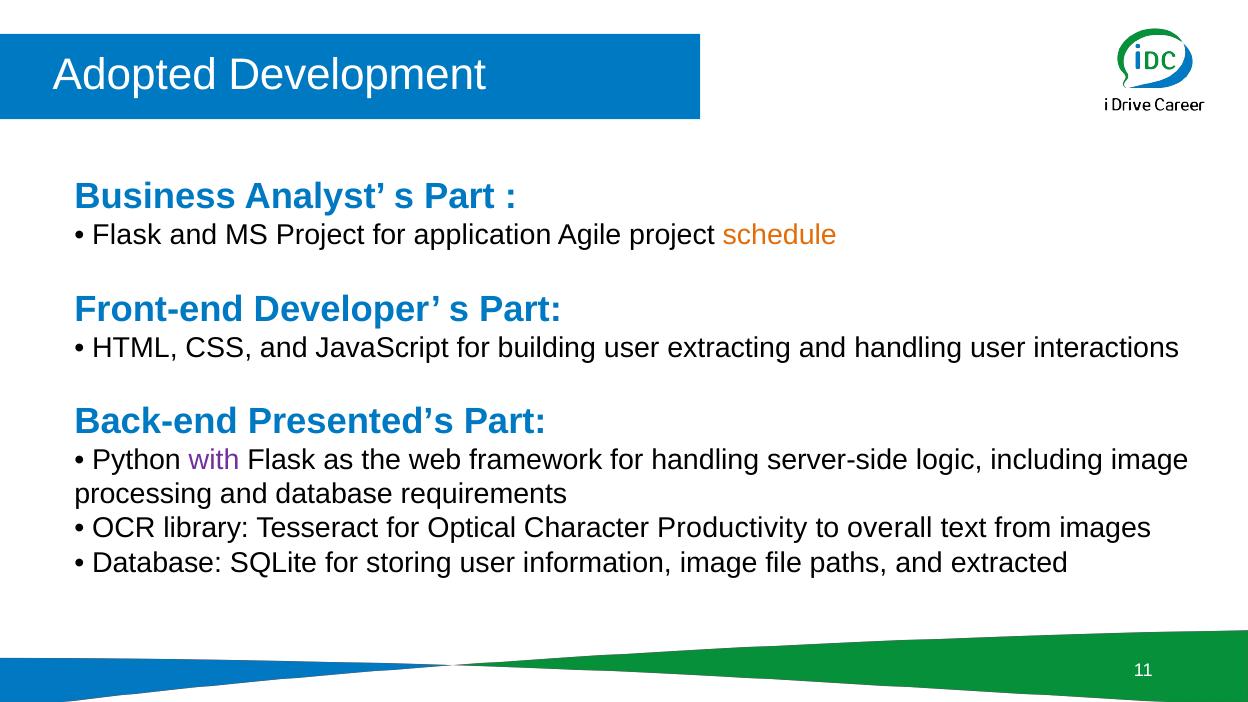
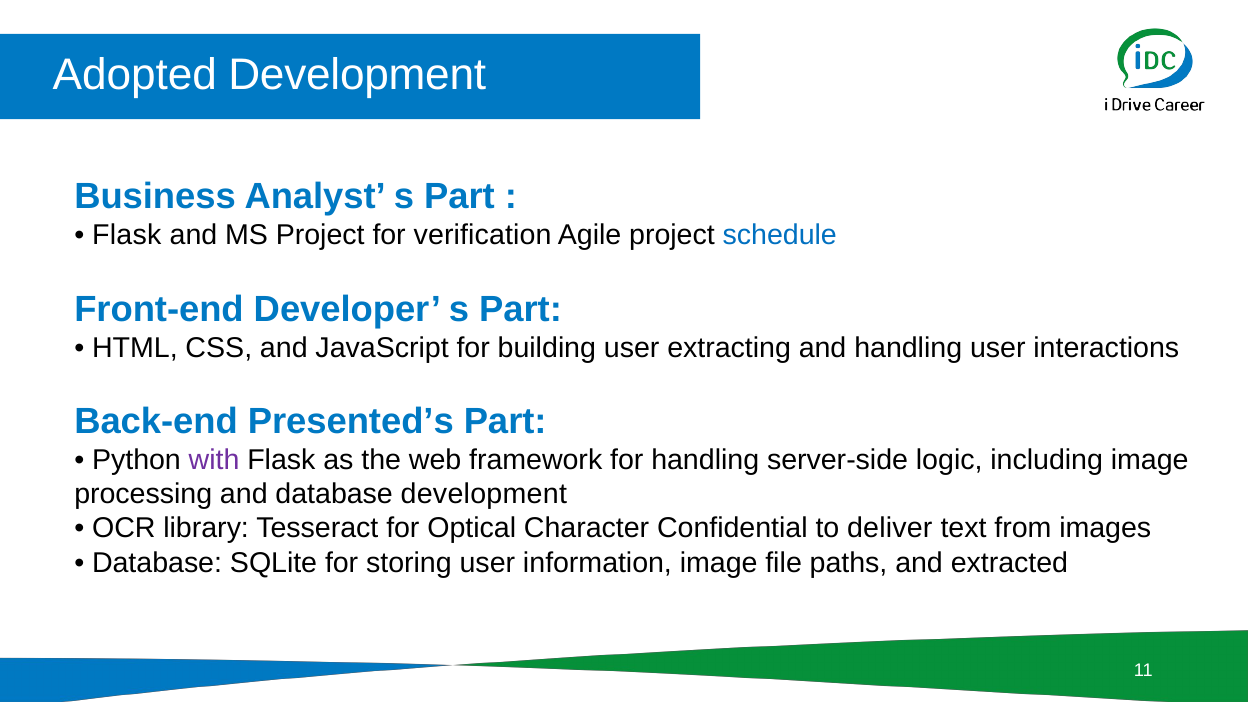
application: application -> verification (483, 235)
schedule colour: orange -> blue (780, 235)
database requirements: requirements -> development (484, 494)
Productivity: Productivity -> Confidential (732, 529)
overall: overall -> deliver (890, 529)
